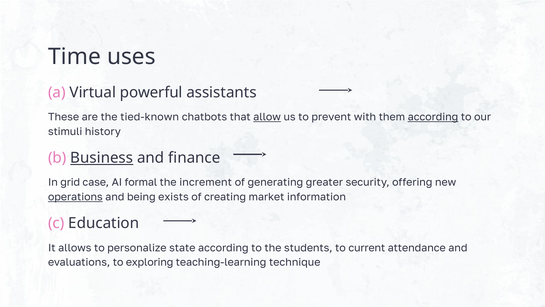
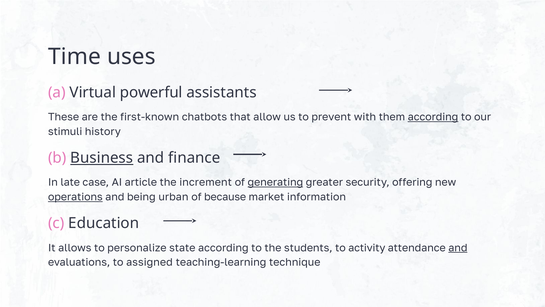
tied-known: tied-known -> first-known (150, 117)
allow underline: present -> none (267, 117)
grid: grid -> late (70, 182)
formal: formal -> article (141, 182)
generating underline: none -> present (275, 182)
exists: exists -> urban (173, 197)
creating: creating -> because (225, 197)
current: current -> activity (367, 248)
and underline: none -> present (458, 248)
exploring: exploring -> assigned (149, 262)
